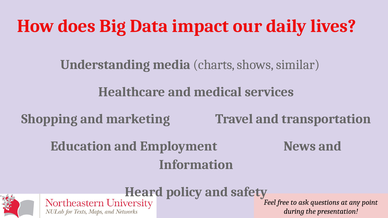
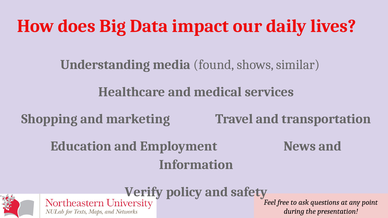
charts: charts -> found (214, 65)
Heard: Heard -> Verify (144, 192)
